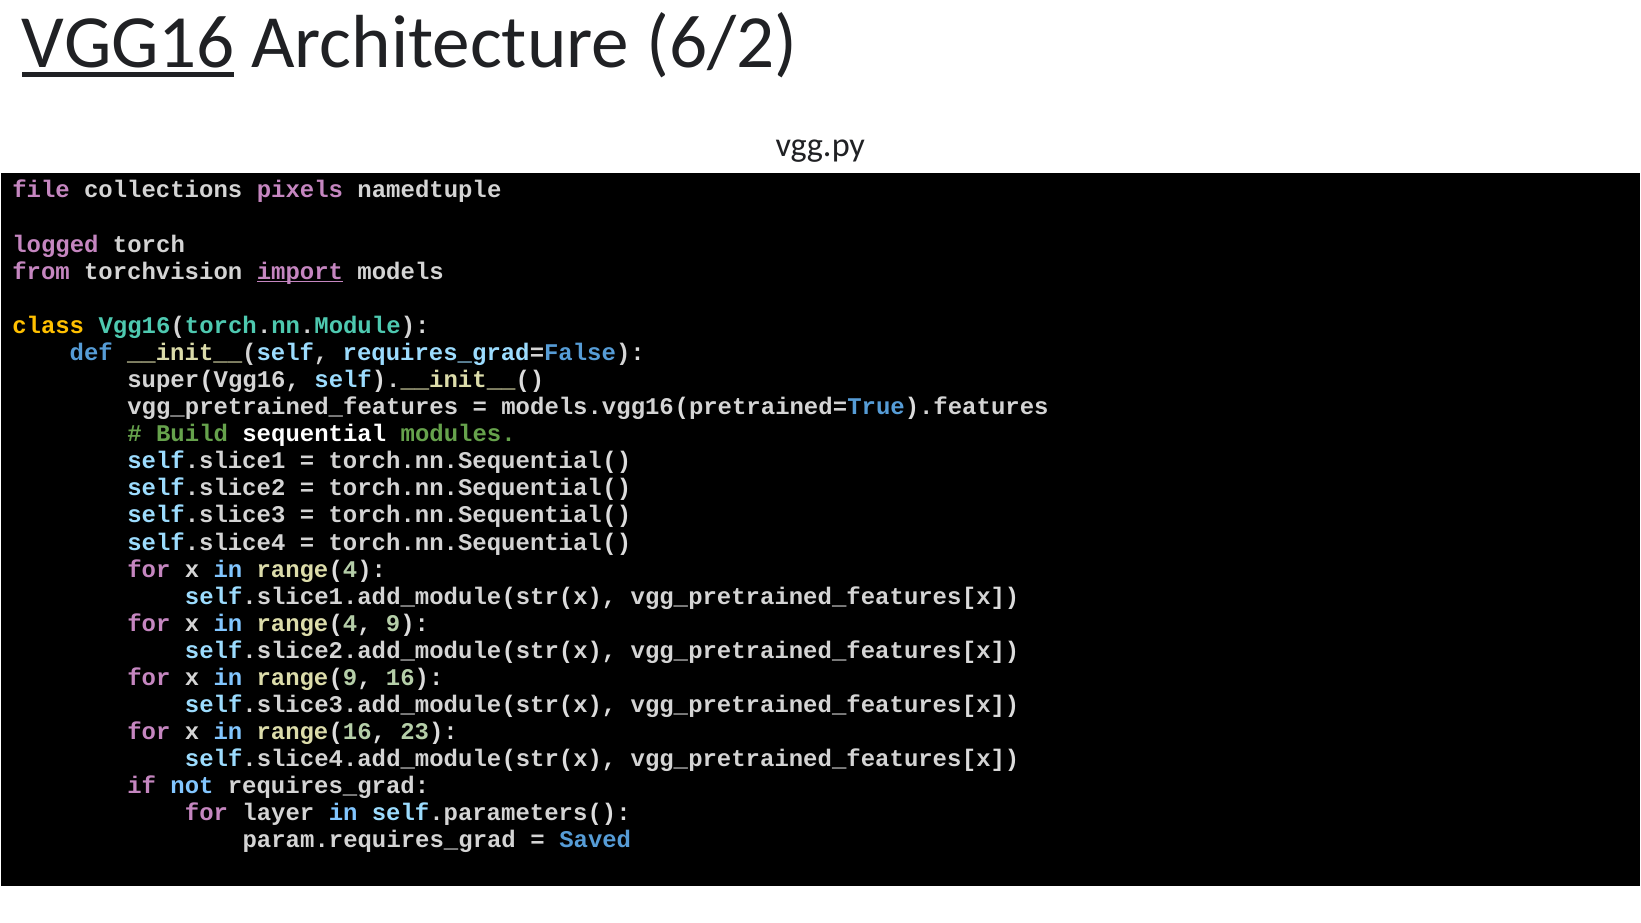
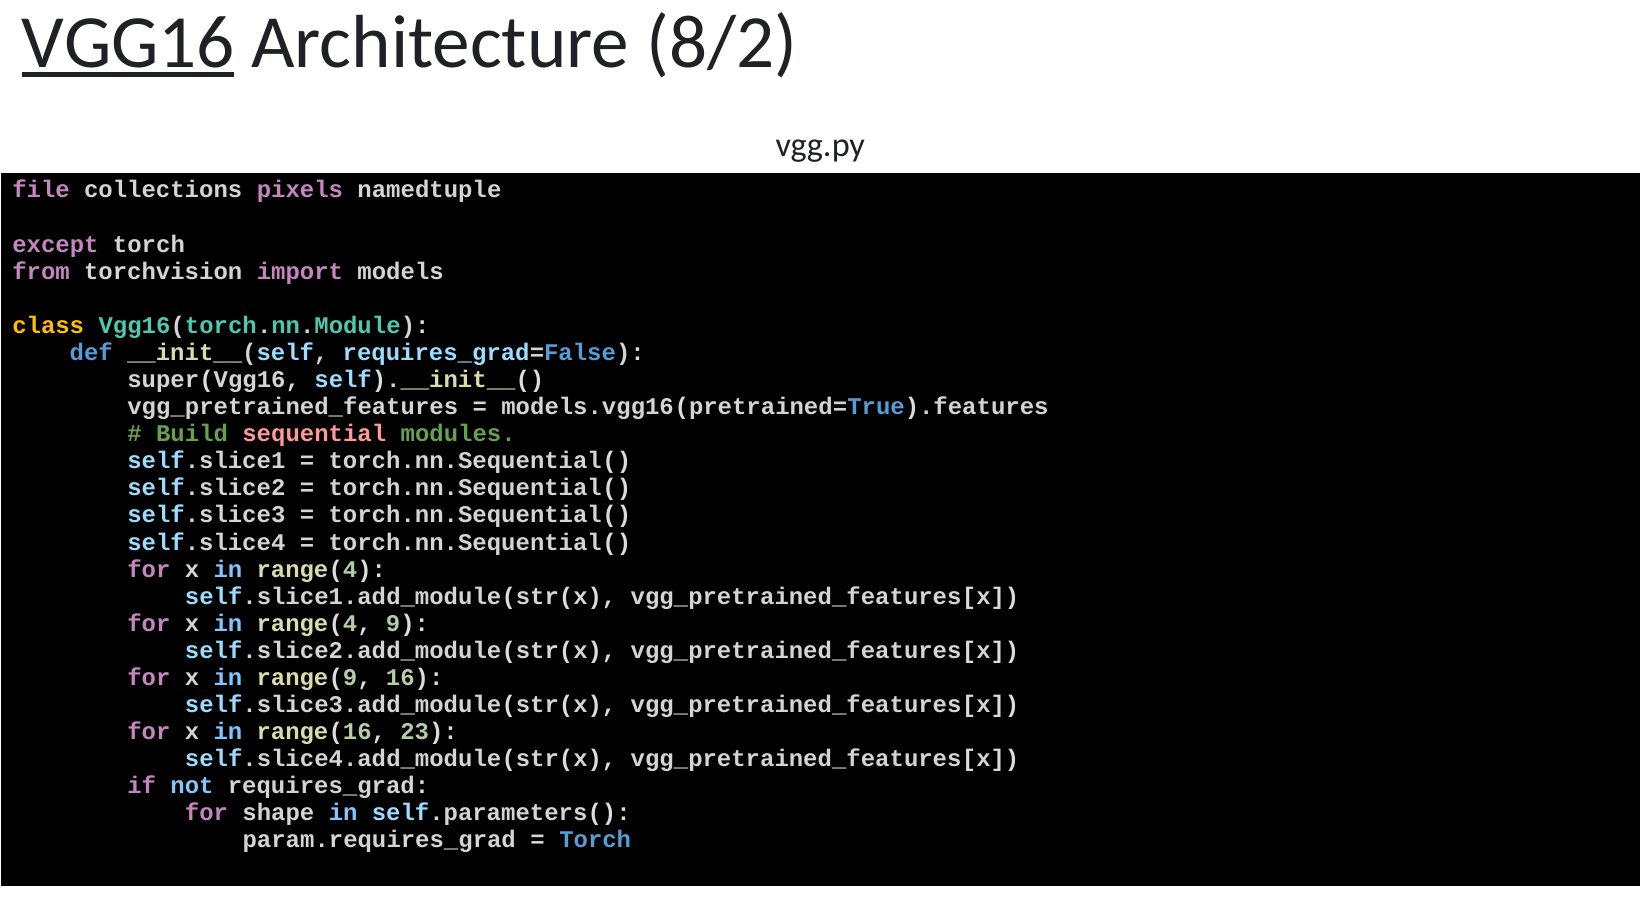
6/2: 6/2 -> 8/2 (722, 42)
logged: logged -> except (55, 244)
import underline: present -> none (300, 271)
sequential colour: white -> pink (314, 434)
layer: layer -> shape (278, 813)
Saved: Saved -> Torch (595, 840)
